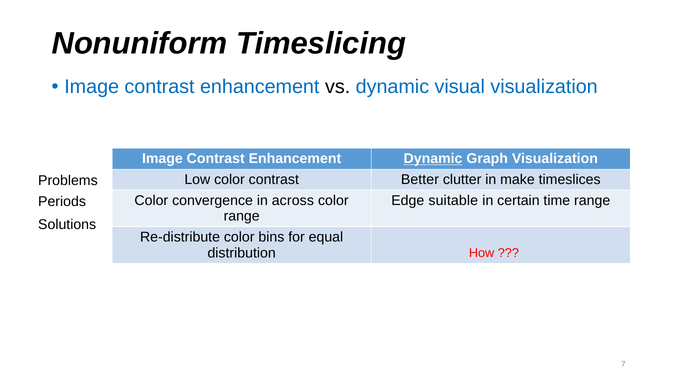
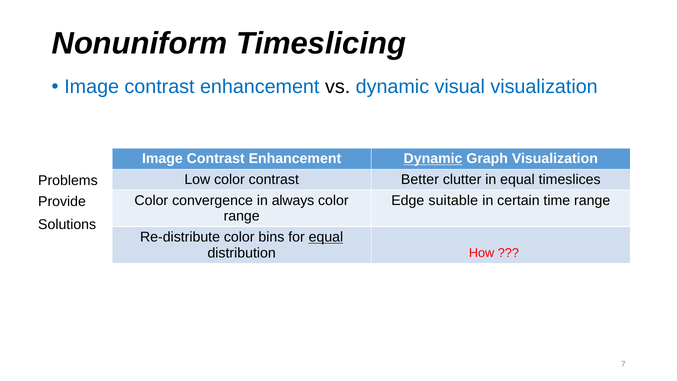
in make: make -> equal (517, 180)
across: across -> always (293, 200)
Periods: Periods -> Provide (62, 202)
equal underline: none -> present (326, 237)
